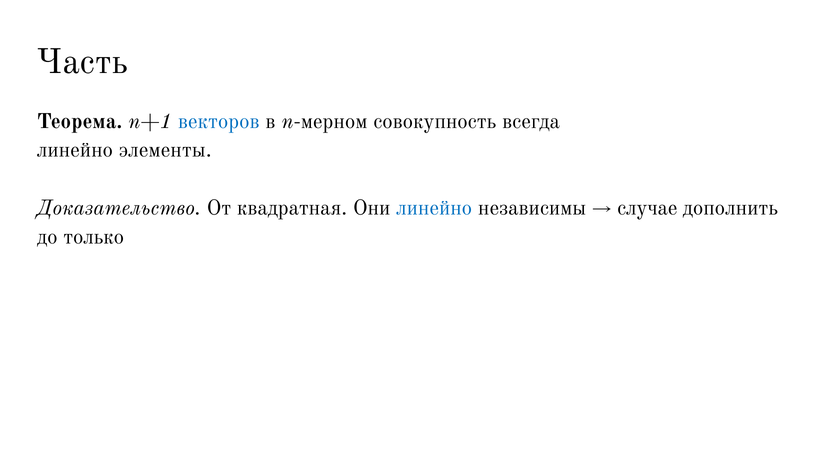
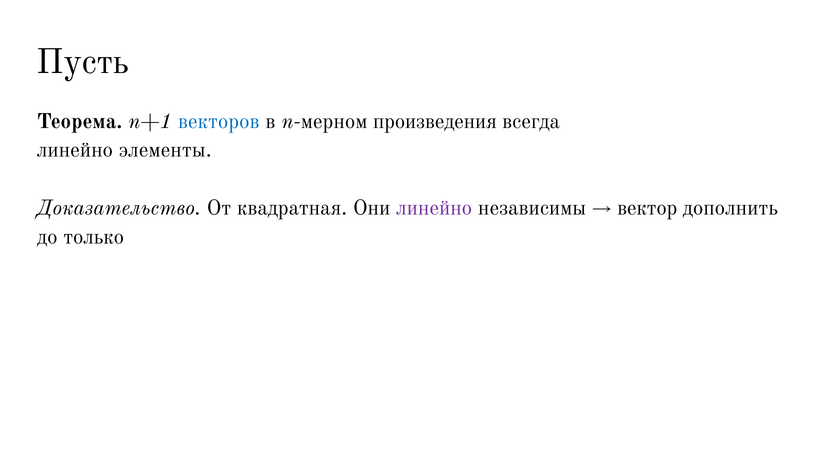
Часть: Часть -> Пусть (83, 62)
совокупность: совокупность -> произведения (435, 121)
линейно colour: blue -> purple (434, 208)
случае: случае -> вектор (647, 208)
